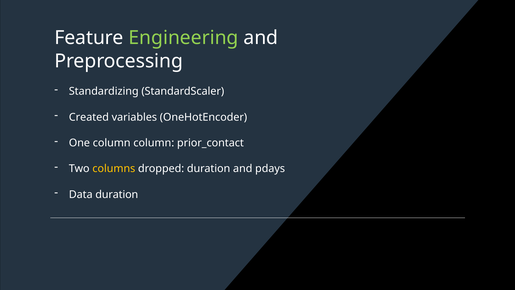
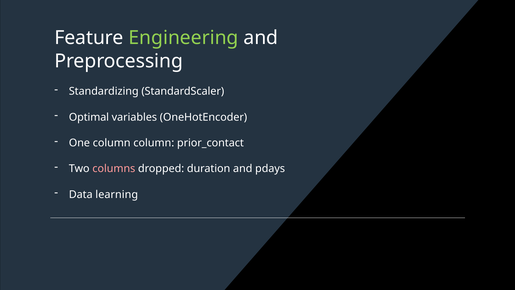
Created: Created -> Optimal (89, 117)
columns colour: yellow -> pink (114, 169)
Data duration: duration -> learning (117, 194)
